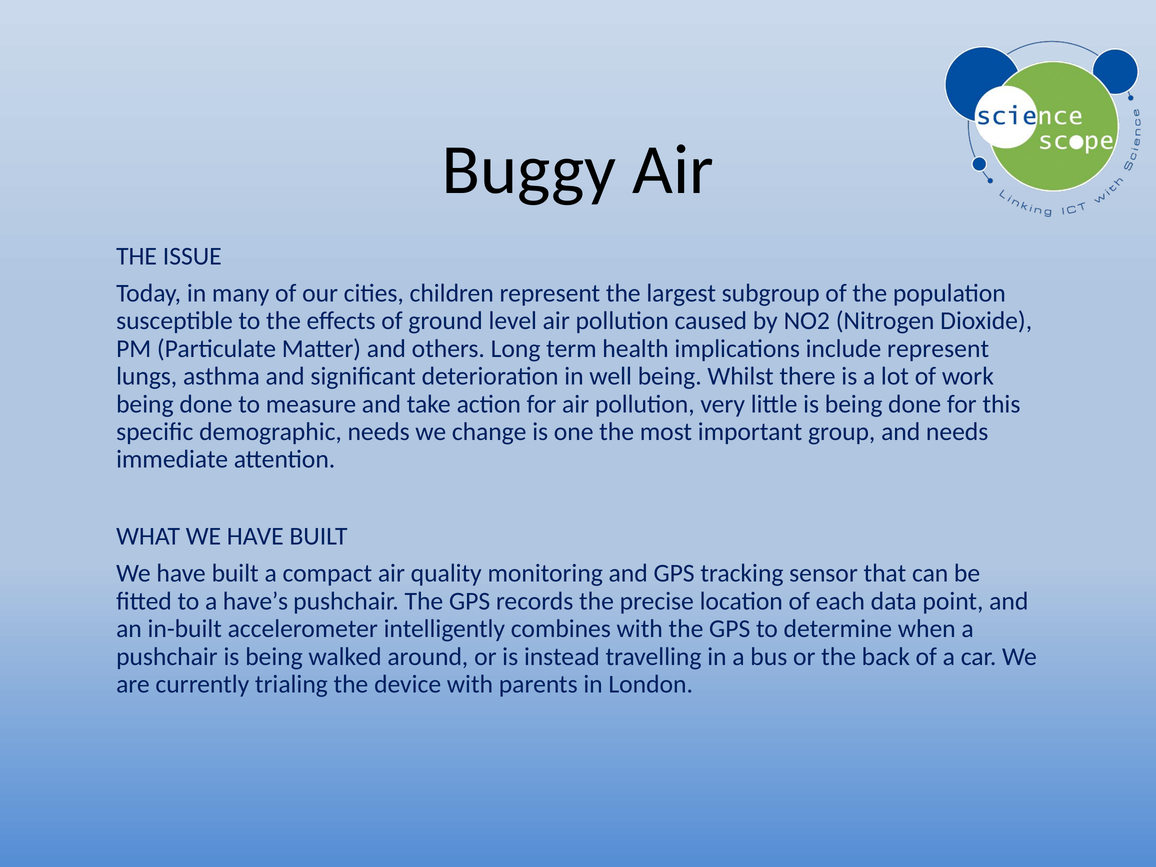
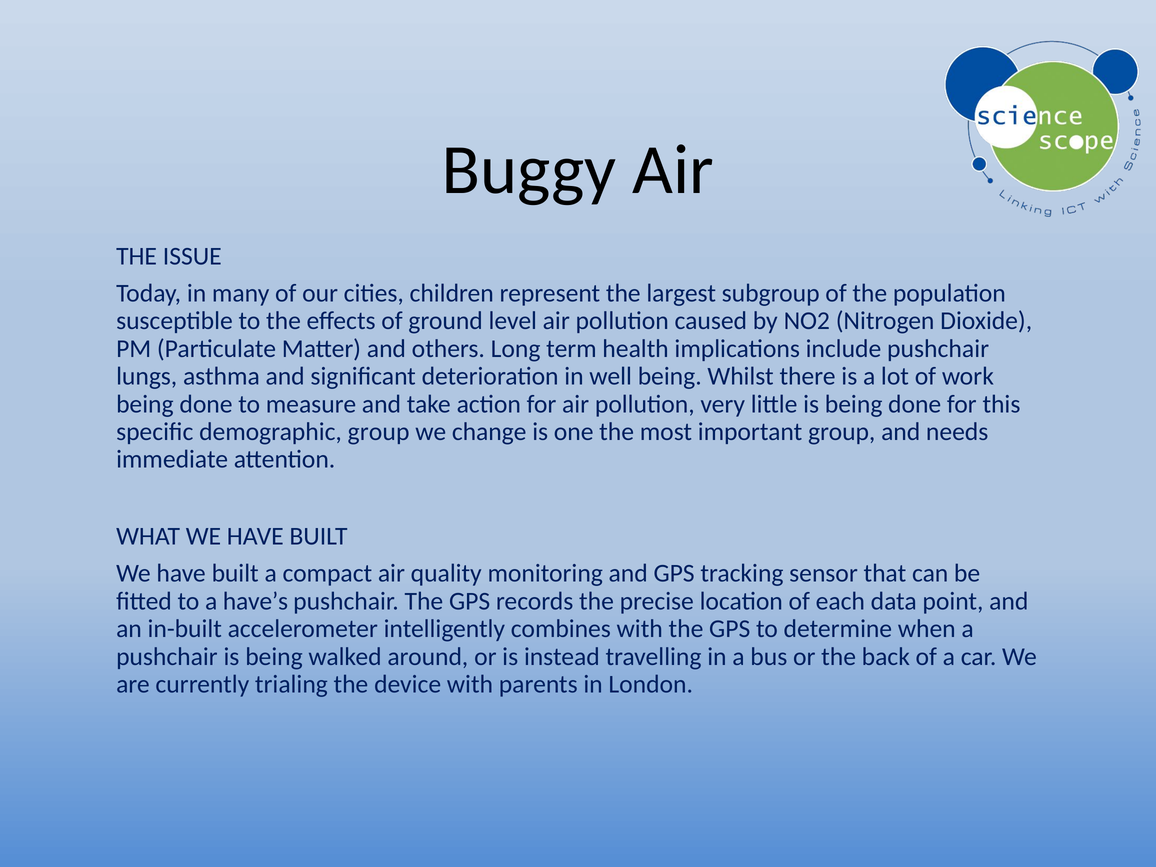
include represent: represent -> pushchair (938, 349)
demographic needs: needs -> group (379, 432)
